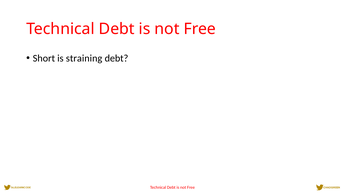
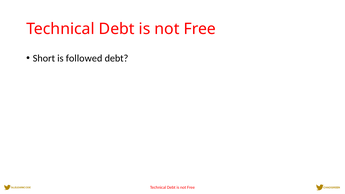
straining: straining -> followed (84, 58)
